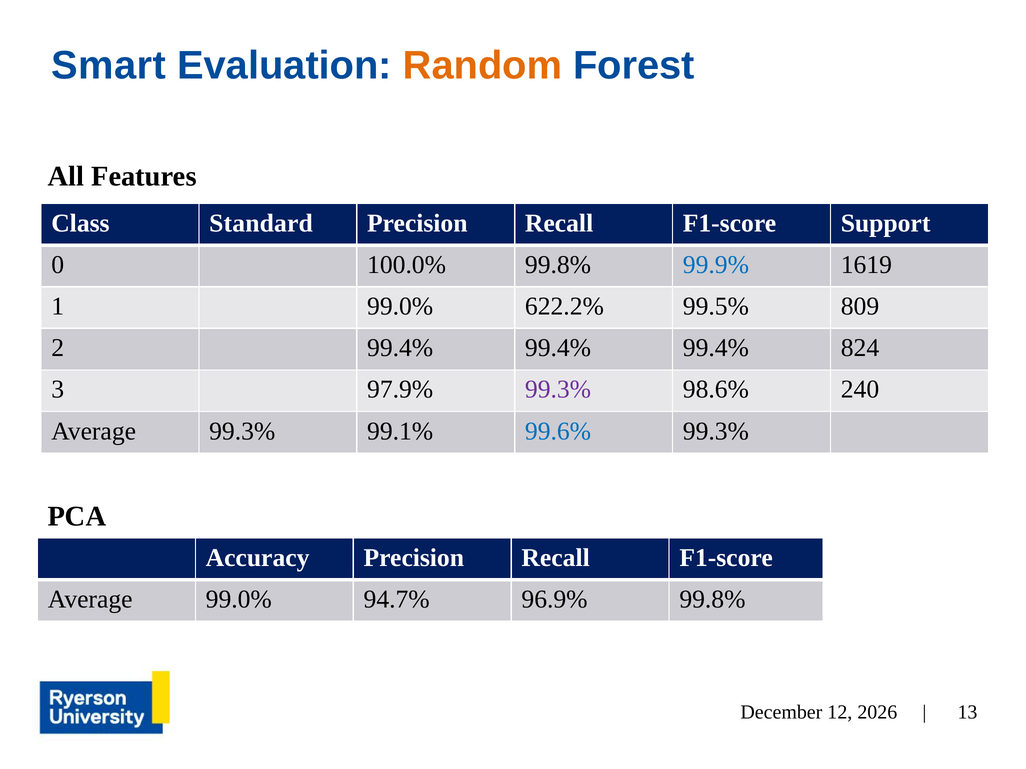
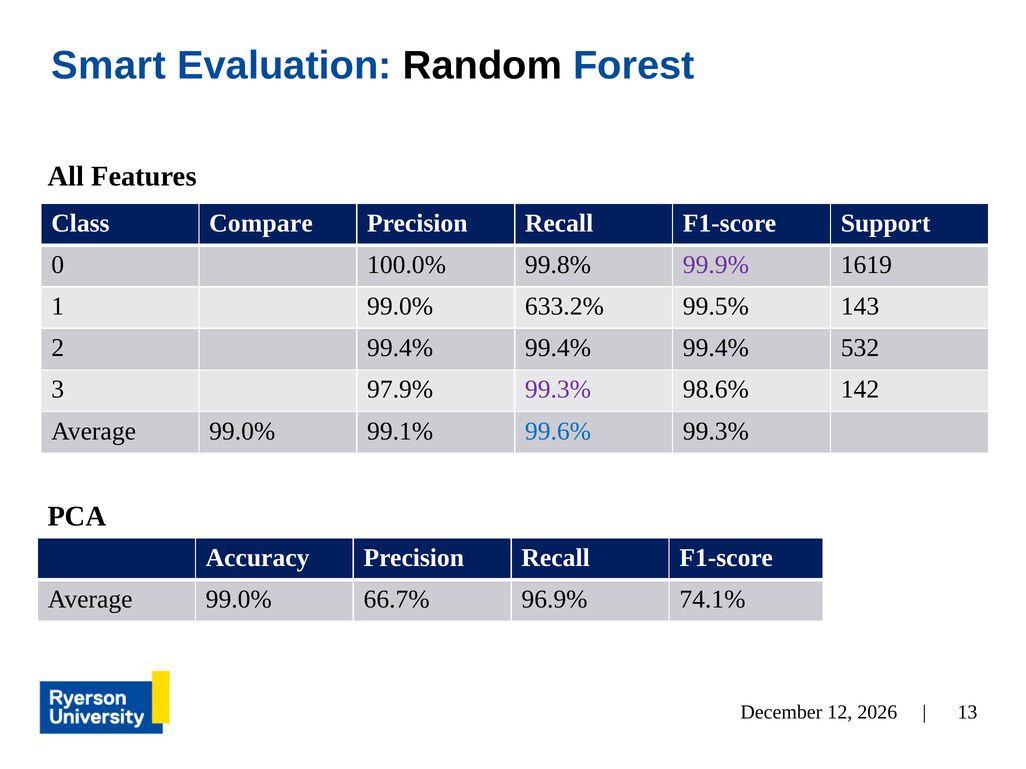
Random colour: orange -> black (482, 66)
Standard: Standard -> Compare (261, 223)
99.9% colour: blue -> purple (716, 265)
622.2%: 622.2% -> 633.2% (564, 307)
809: 809 -> 143 (860, 307)
824: 824 -> 532 (860, 348)
240: 240 -> 142 (860, 390)
99.3%: 99.3% -> 99.0% (242, 431)
94.7%: 94.7% -> 66.7% (397, 600)
96.9% 99.8%: 99.8% -> 74.1% (712, 600)
